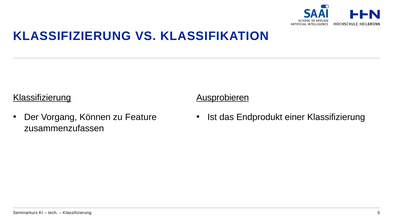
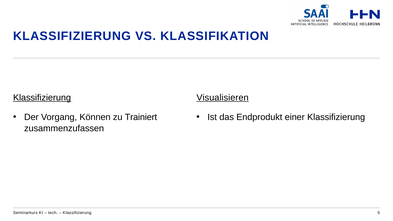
Ausprobieren: Ausprobieren -> Visualisieren (223, 98)
Feature: Feature -> Trainiert (141, 117)
